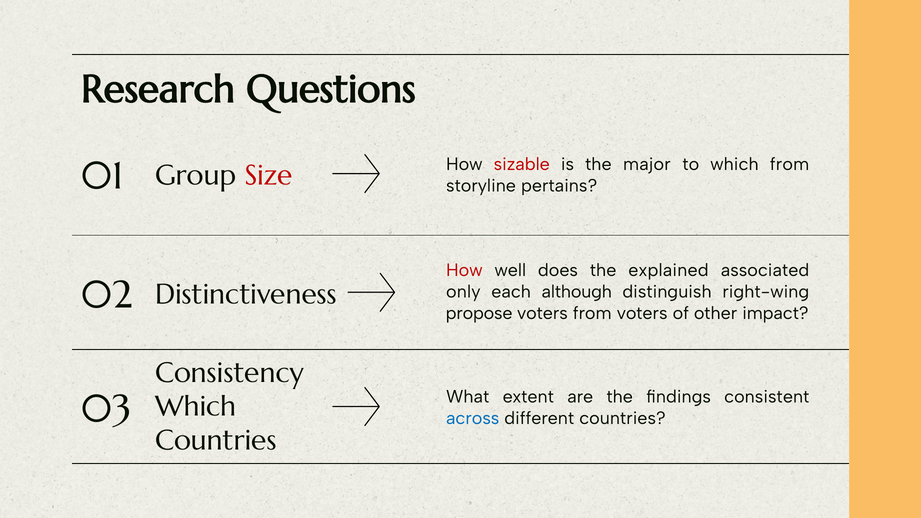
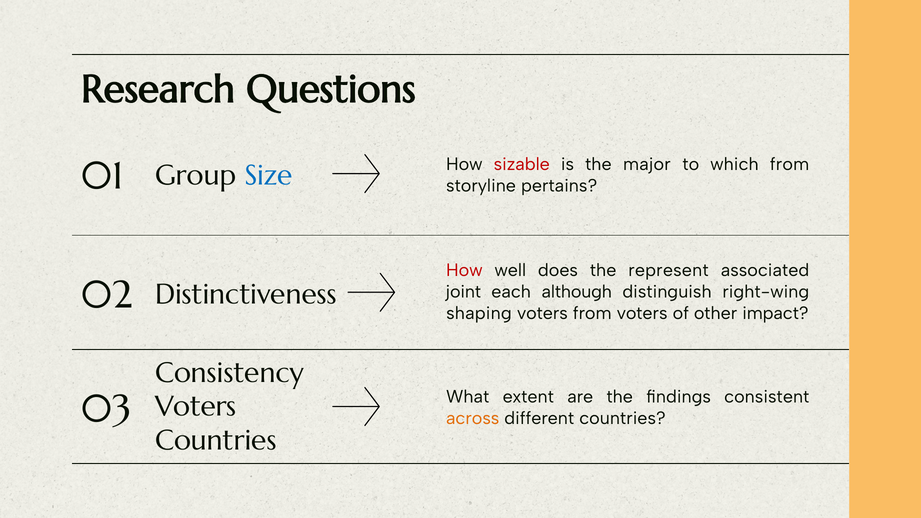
Size colour: red -> blue (269, 176)
explained: explained -> represent (669, 270)
only: only -> joint (463, 292)
propose: propose -> shaping (479, 313)
Which: Which -> Voters (196, 407)
across colour: blue -> orange (473, 419)
